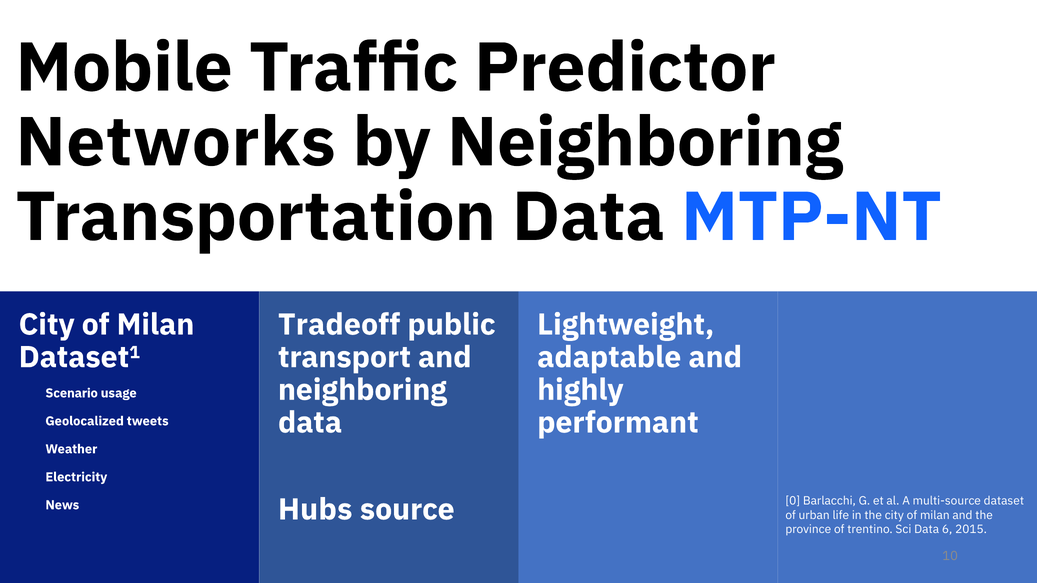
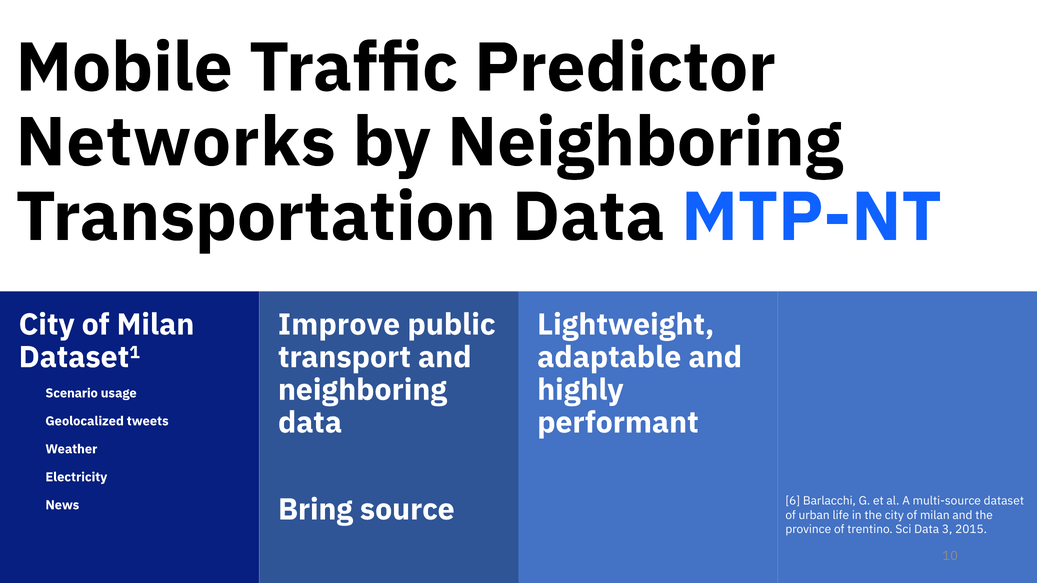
Tradeoff: Tradeoff -> Improve (339, 325)
Hubs: Hubs -> Bring (315, 510)
0: 0 -> 6 (793, 501)
6: 6 -> 3 (947, 530)
